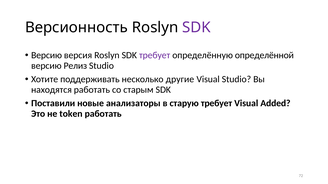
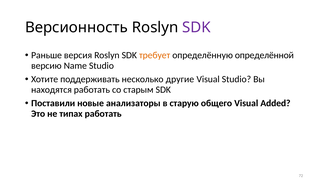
Версию: Версию -> Раньше (47, 55)
требует colour: purple -> orange (155, 55)
Релиз: Релиз -> Name (75, 66)
старую требует: требует -> общего (216, 104)
token: token -> типах (71, 114)
